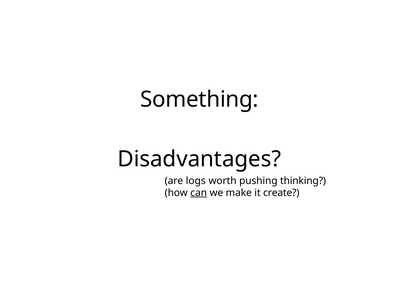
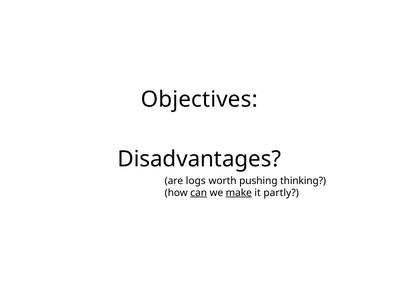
Something: Something -> Objectives (199, 99)
make underline: none -> present (239, 192)
create: create -> partly (281, 192)
